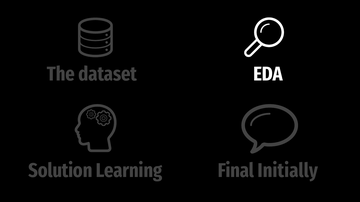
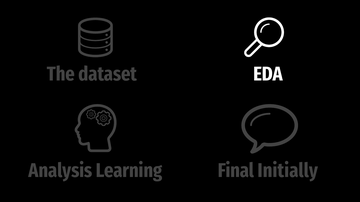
Solution: Solution -> Analysis (60, 171)
